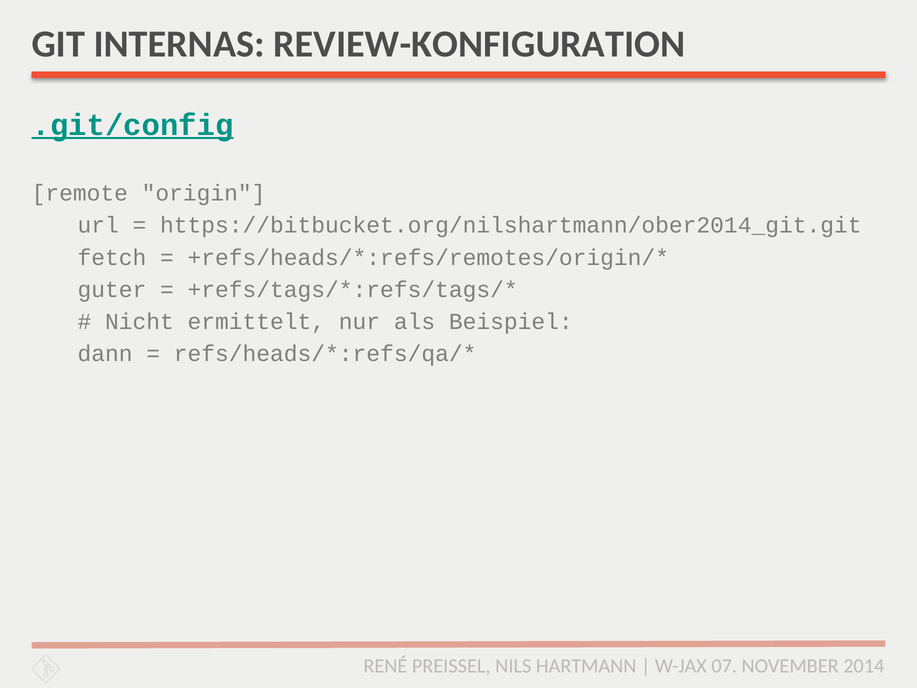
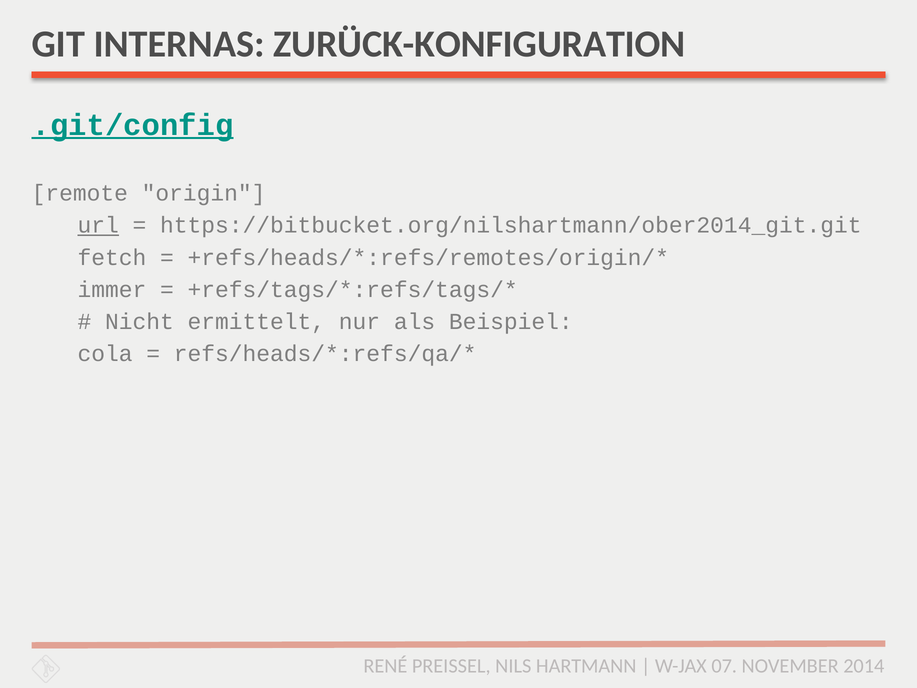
REVIEW-KONFIGURATION: REVIEW-KONFIGURATION -> ZURÜCK-KONFIGURATION (479, 44)
url underline: none -> present (98, 225)
guter: guter -> immer (112, 289)
dann: dann -> cola (105, 354)
